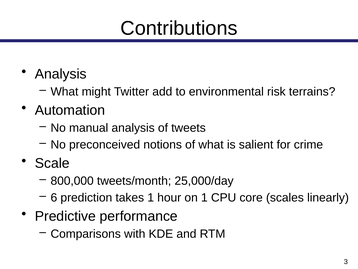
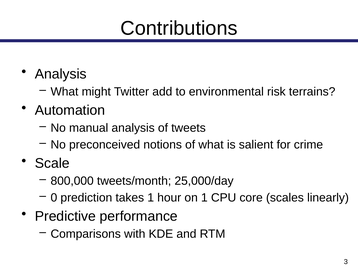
6: 6 -> 0 (54, 197)
